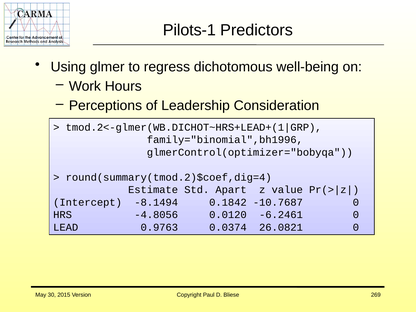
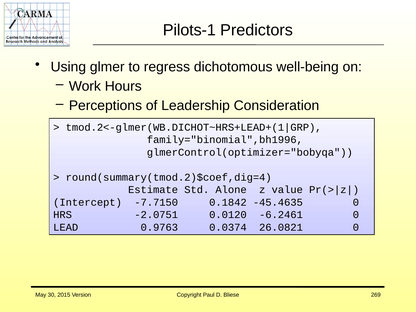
Apart: Apart -> Alone (231, 190)
-8.1494: -8.1494 -> -7.7150 (156, 202)
-10.7687: -10.7687 -> -45.4635 (278, 202)
-4.8056: -4.8056 -> -2.0751 (156, 215)
